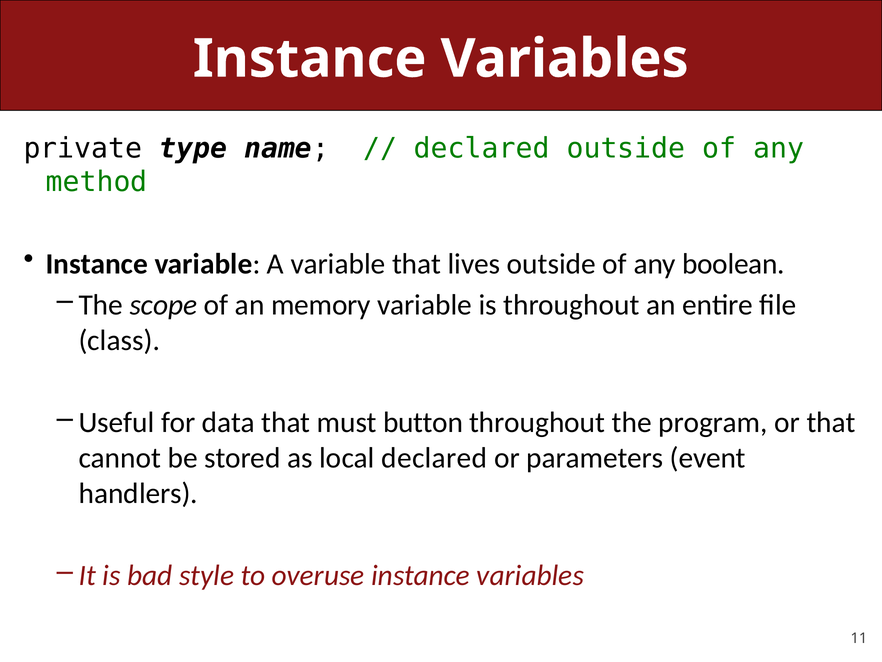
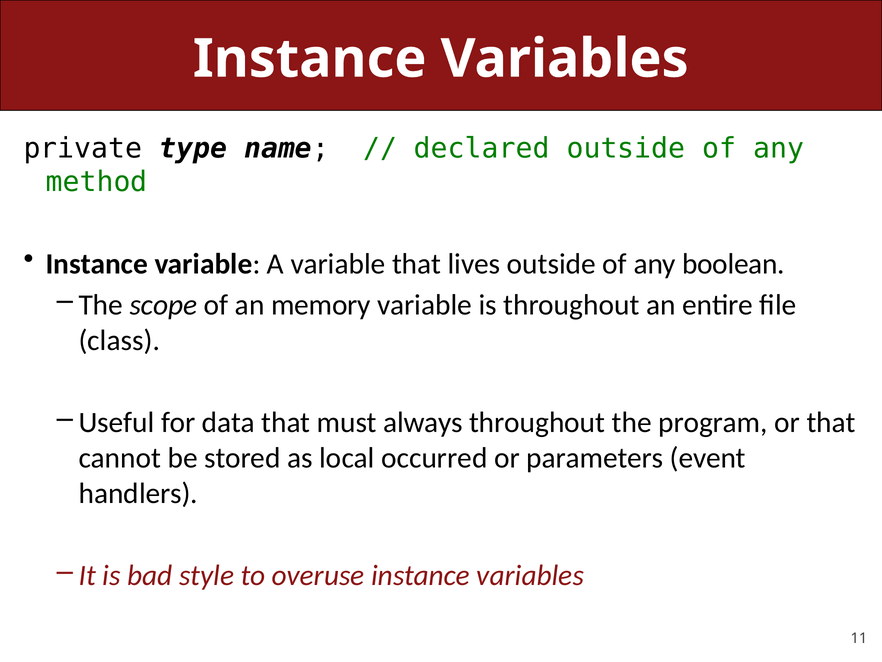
button: button -> always (423, 422)
local declared: declared -> occurred (434, 458)
